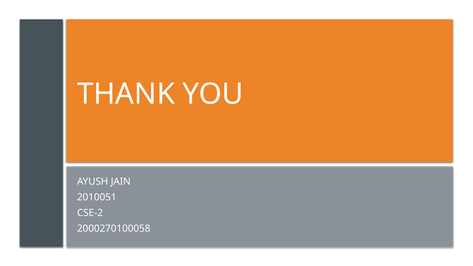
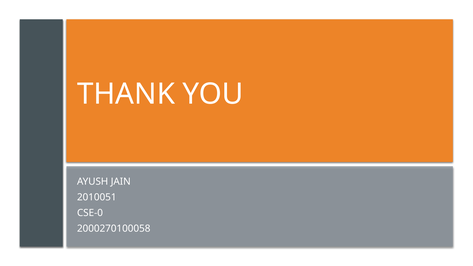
CSE-2: CSE-2 -> CSE-0 (90, 213)
